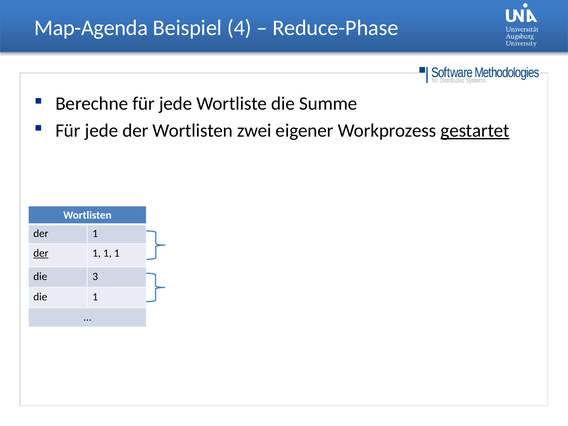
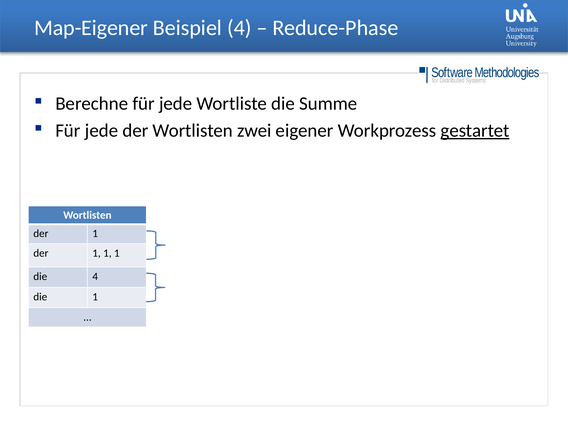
Map-Agenda: Map-Agenda -> Map-Eigener (91, 28)
der underline: present -> none (41, 253)
die 3: 3 -> 4 (95, 276)
